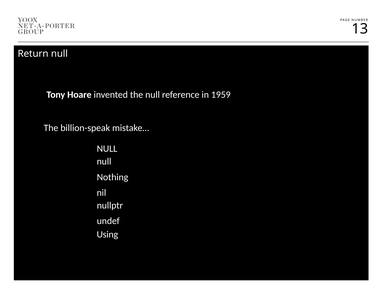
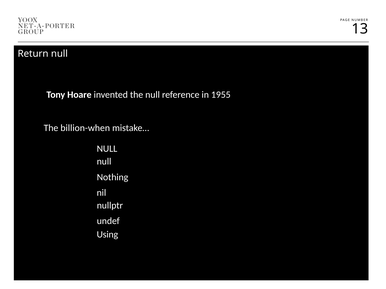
1959: 1959 -> 1955 (221, 95)
billion-speak: billion-speak -> billion-when (85, 128)
